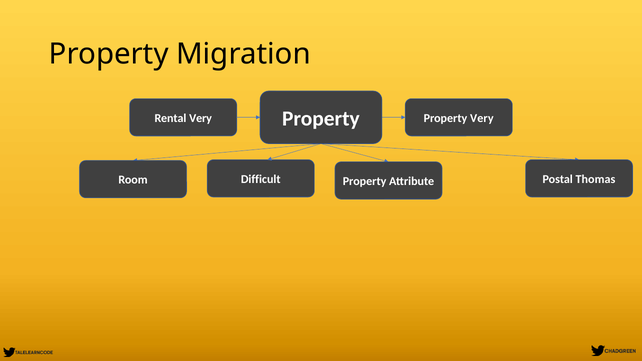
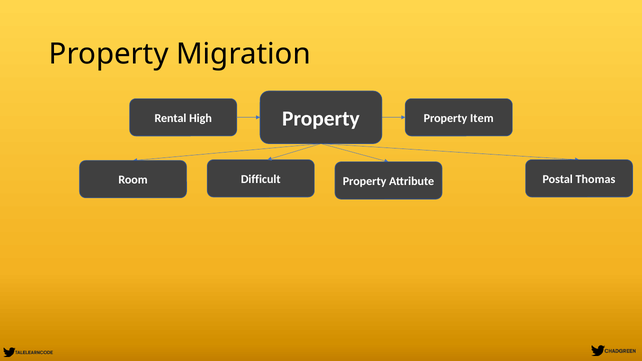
Rental Very: Very -> High (200, 118)
Property Very: Very -> Item (482, 118)
